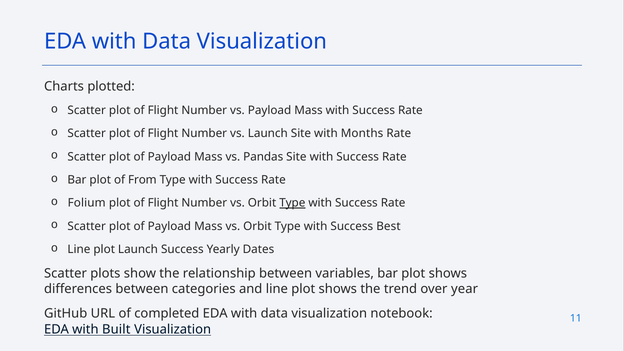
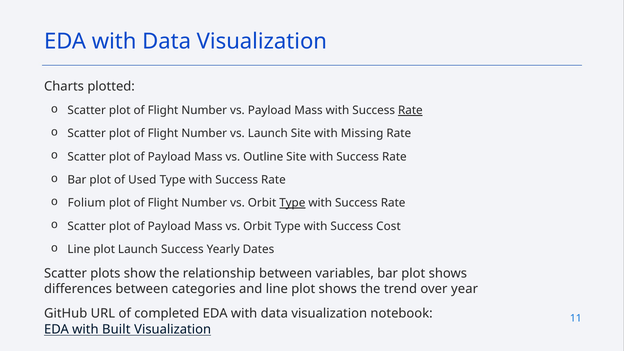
Rate underline: none -> present (410, 110)
Months: Months -> Missing (362, 134)
Pandas: Pandas -> Outline (263, 157)
From: From -> Used (142, 180)
Best: Best -> Cost (388, 226)
